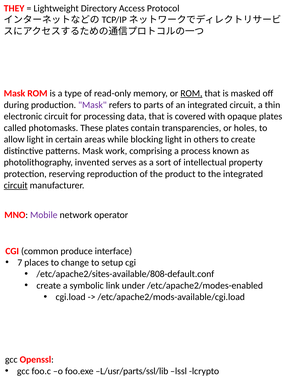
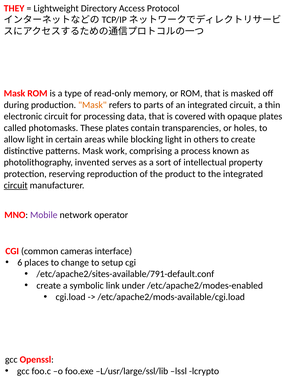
ROM underline: present -> none (191, 93)
Mask colour: purple -> orange (92, 105)
produce: produce -> cameras (77, 251)
7: 7 -> 6 (20, 262)
/etc/apache2/sites-available/808-default.conf: /etc/apache2/sites-available/808-default.conf -> /etc/apache2/sites-available/791-default.conf (125, 274)
L/usr/parts/ssl/lib: L/usr/parts/ssl/lib -> L/usr/large/ssl/lib (132, 371)
